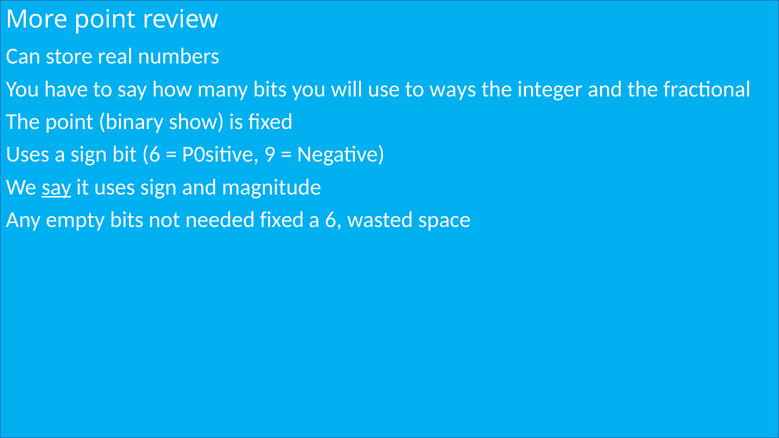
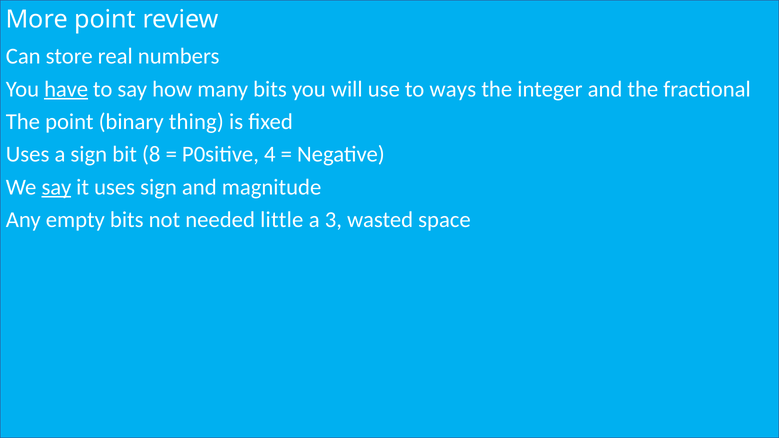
have underline: none -> present (66, 89)
show: show -> thing (196, 122)
bit 6: 6 -> 8 (151, 154)
9: 9 -> 4 (270, 154)
needed fixed: fixed -> little (282, 220)
a 6: 6 -> 3 (333, 220)
